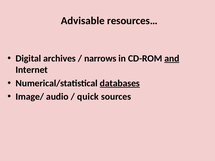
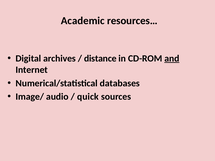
Advisable: Advisable -> Academic (83, 21)
narrows: narrows -> distance (100, 58)
databases underline: present -> none (120, 83)
